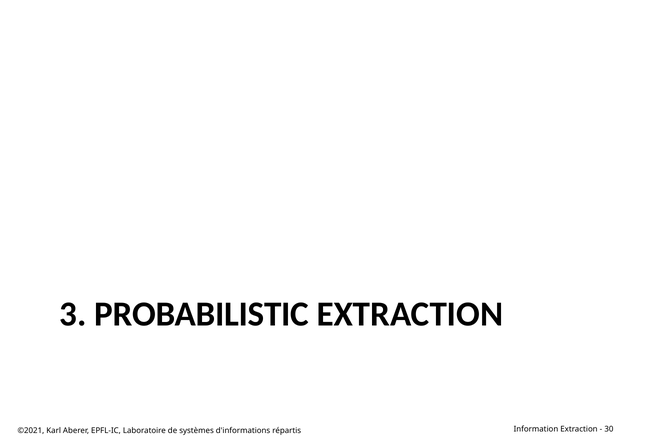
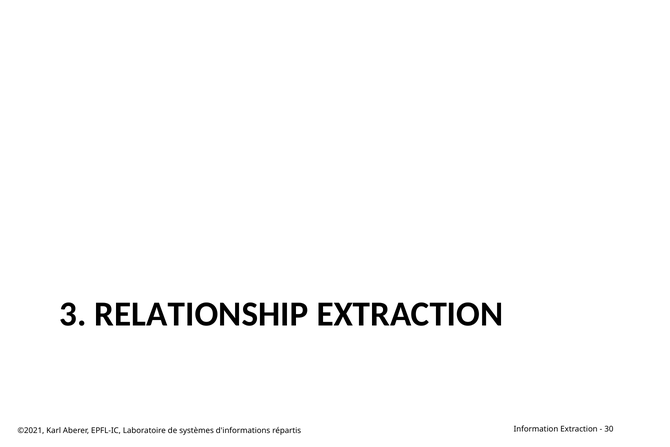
PROBABILISTIC: PROBABILISTIC -> RELATIONSHIP (201, 314)
